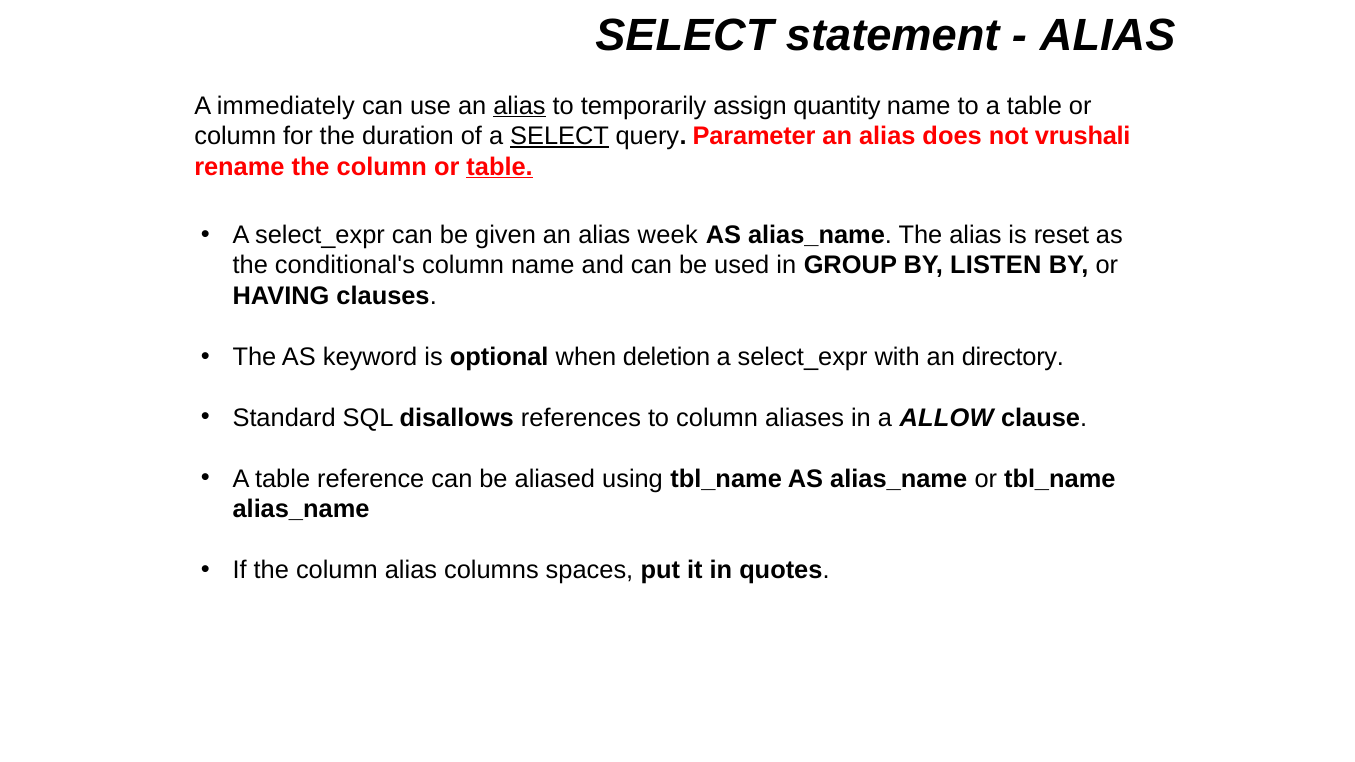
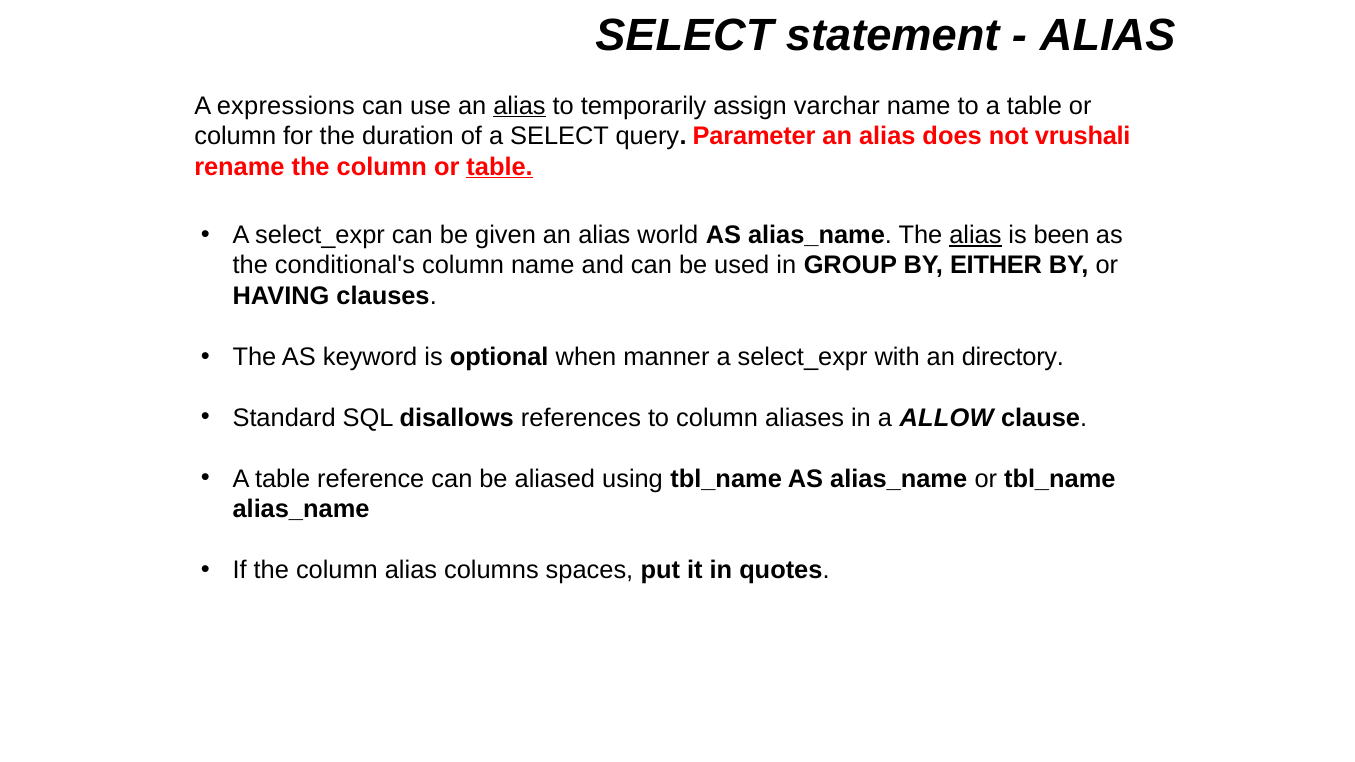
immediately: immediately -> expressions (286, 106)
quantity: quantity -> varchar (837, 106)
SELECT underline: present -> none (560, 136)
week: week -> world (668, 235)
alias underline: none -> present (975, 235)
reset: reset -> been (1062, 235)
LISTEN: LISTEN -> EITHER (996, 266)
deletion: deletion -> manner (666, 357)
